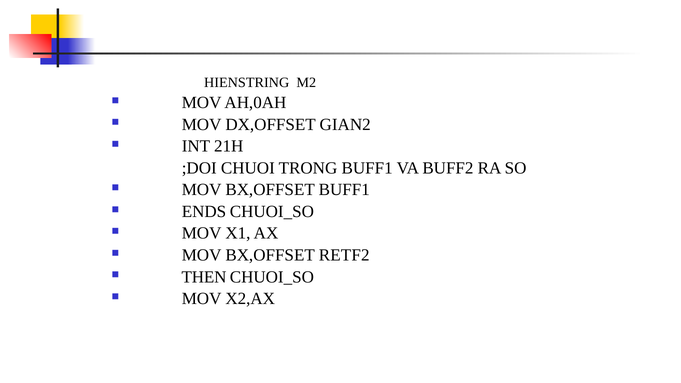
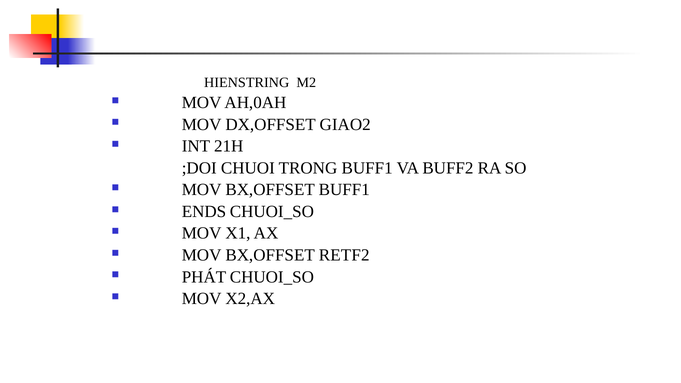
GIAN2: GIAN2 -> GIAO2 (345, 124)
THEN: THEN -> PHÁT (204, 277)
